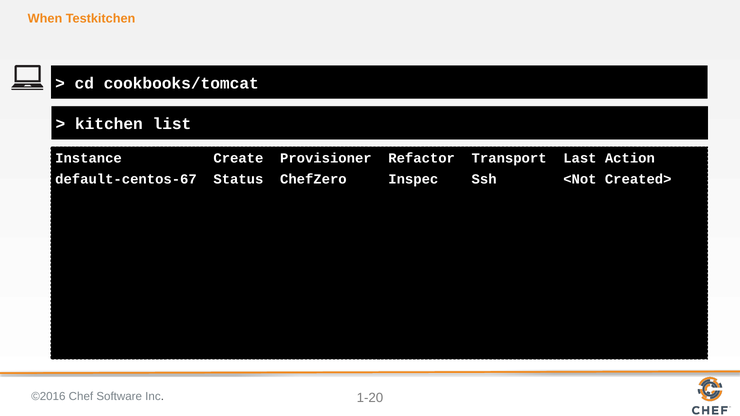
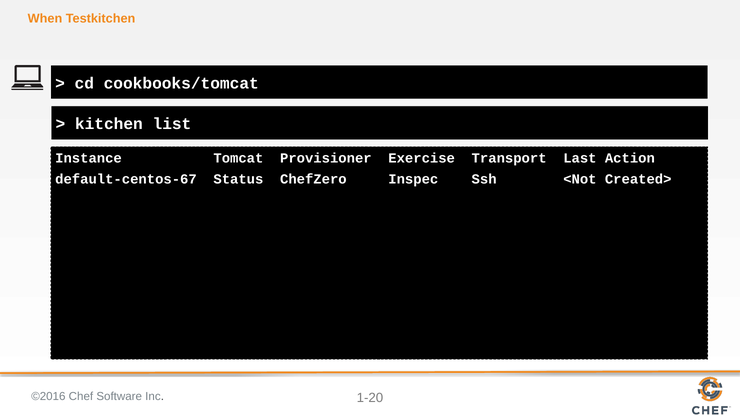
Create: Create -> Tomcat (238, 158)
Refactor: Refactor -> Exercise (422, 158)
